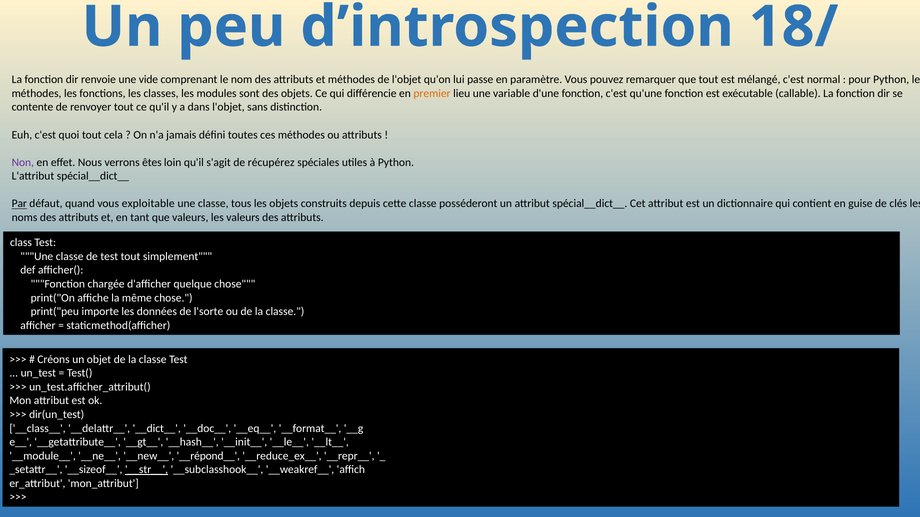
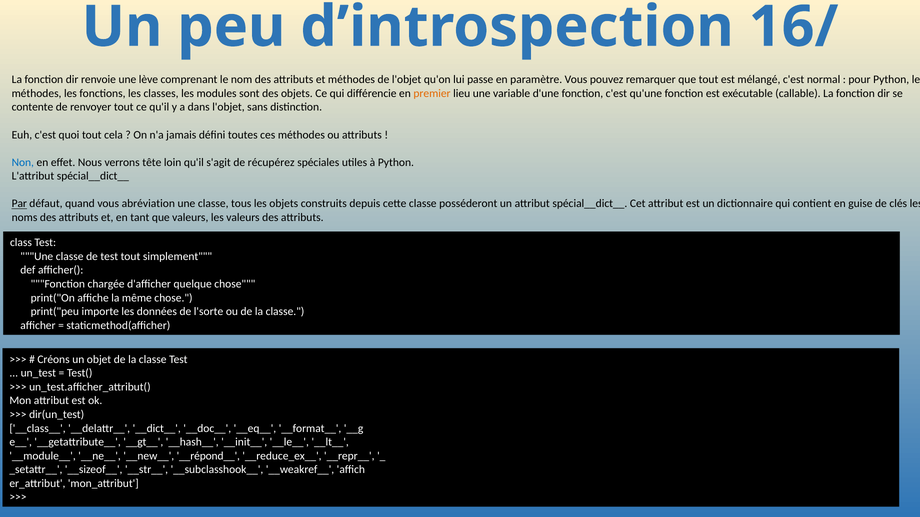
18/: 18/ -> 16/ (794, 27)
vide: vide -> lève (148, 80)
Non colour: purple -> blue (23, 162)
êtes: êtes -> tête (152, 162)
exploitable: exploitable -> abréviation (148, 204)
__str__ underline: present -> none (147, 470)
